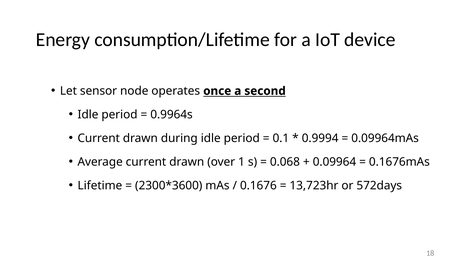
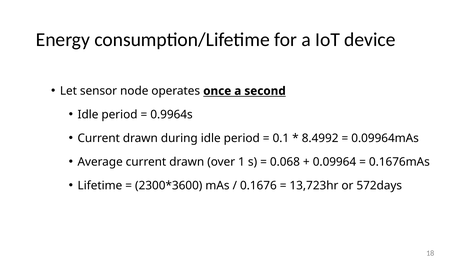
0.9994: 0.9994 -> 8.4992 (320, 138)
